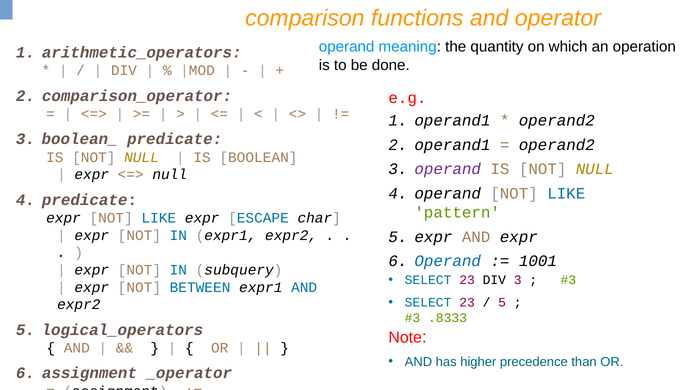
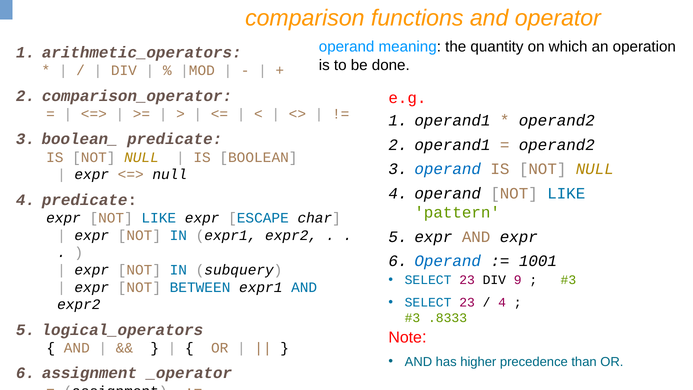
operand colour: purple -> blue (448, 169)
DIV 3: 3 -> 9 (518, 280)
5: 5 -> 4 (502, 302)
